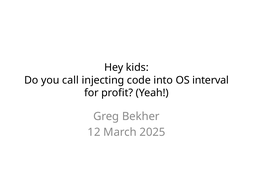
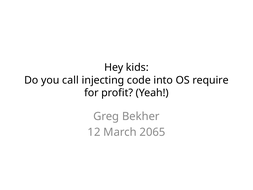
interval: interval -> require (211, 80)
2025: 2025 -> 2065 (152, 132)
